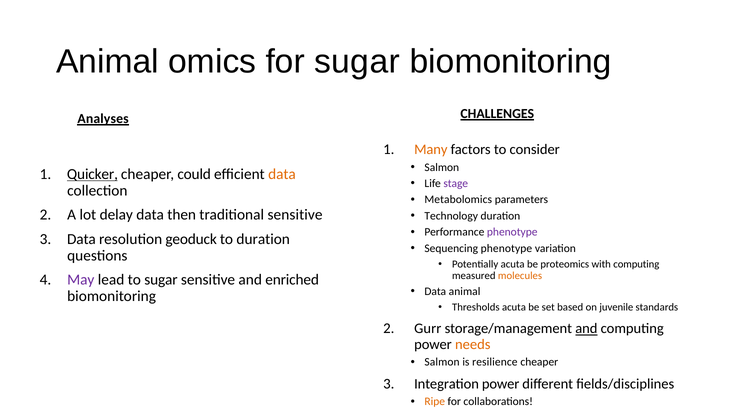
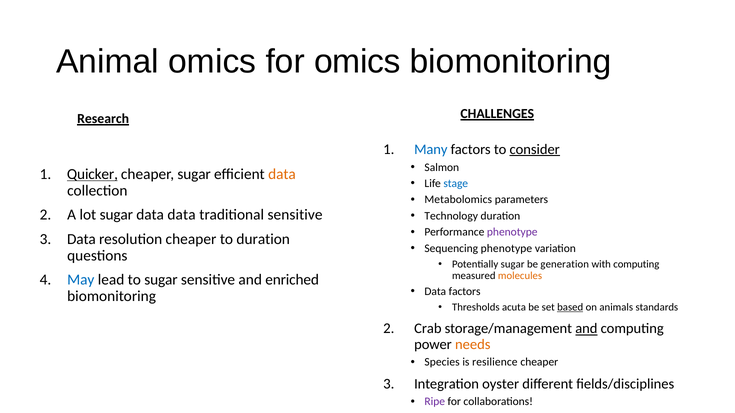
for sugar: sugar -> omics (357, 62)
Analyses: Analyses -> Research (103, 119)
Many colour: orange -> blue (431, 150)
consider underline: none -> present (535, 150)
cheaper could: could -> sugar (194, 174)
stage colour: purple -> blue (456, 184)
lot delay: delay -> sugar (116, 215)
data then: then -> data (182, 215)
resolution geoduck: geoduck -> cheaper (191, 239)
Potentially acuta: acuta -> sugar (513, 264)
proteomics: proteomics -> generation (565, 264)
May colour: purple -> blue (81, 280)
Data animal: animal -> factors (465, 292)
based underline: none -> present (570, 308)
juvenile: juvenile -> animals (616, 308)
Gurr: Gurr -> Crab (428, 329)
Salmon: Salmon -> Species (442, 363)
Integration power: power -> oyster (501, 384)
Ripe colour: orange -> purple (435, 402)
